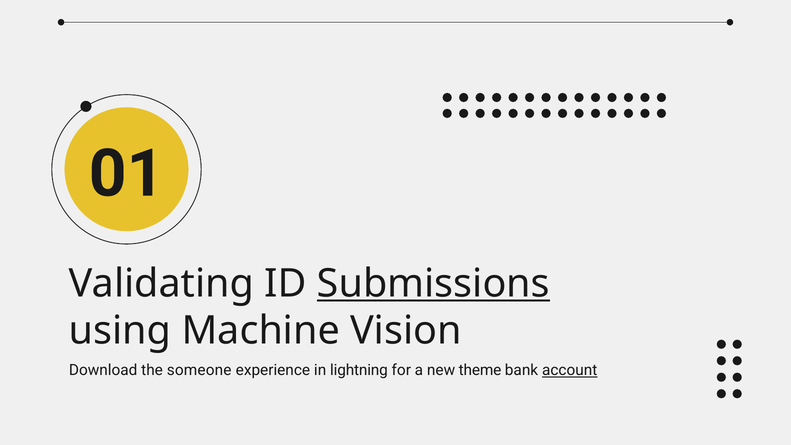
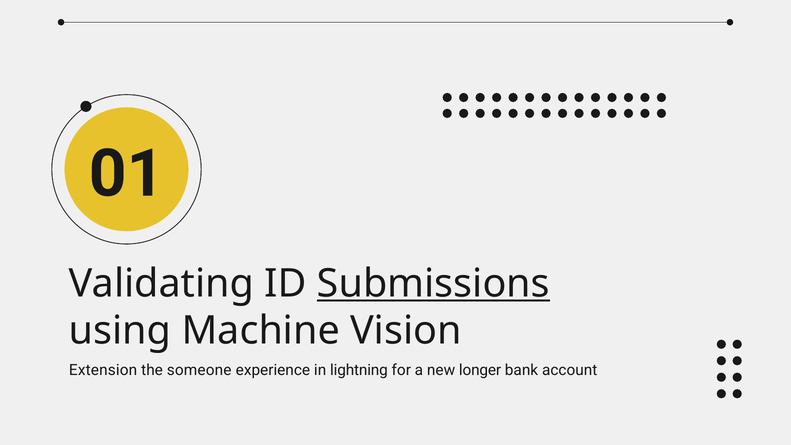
Download: Download -> Extension (103, 370)
theme: theme -> longer (480, 370)
account underline: present -> none (570, 370)
